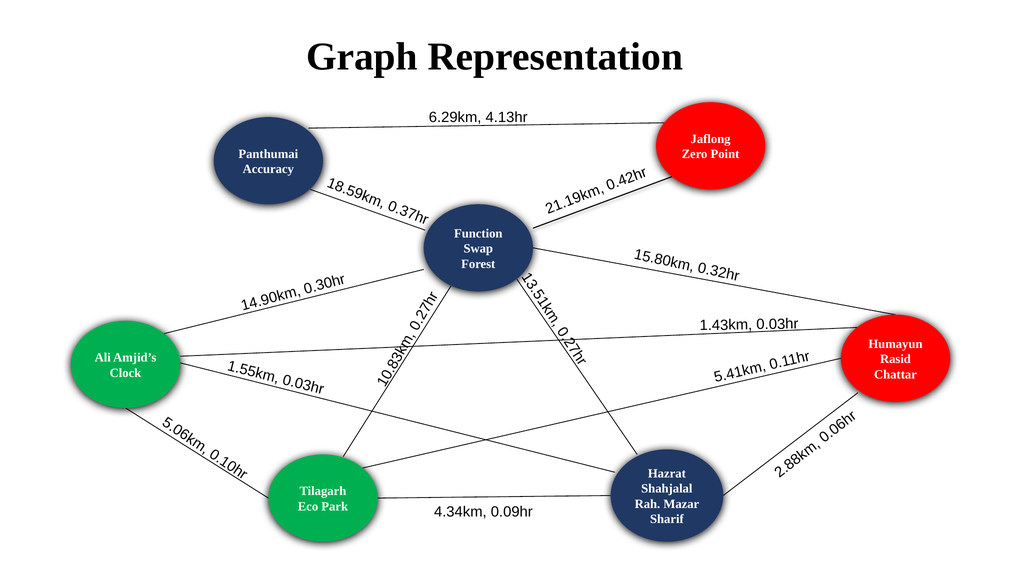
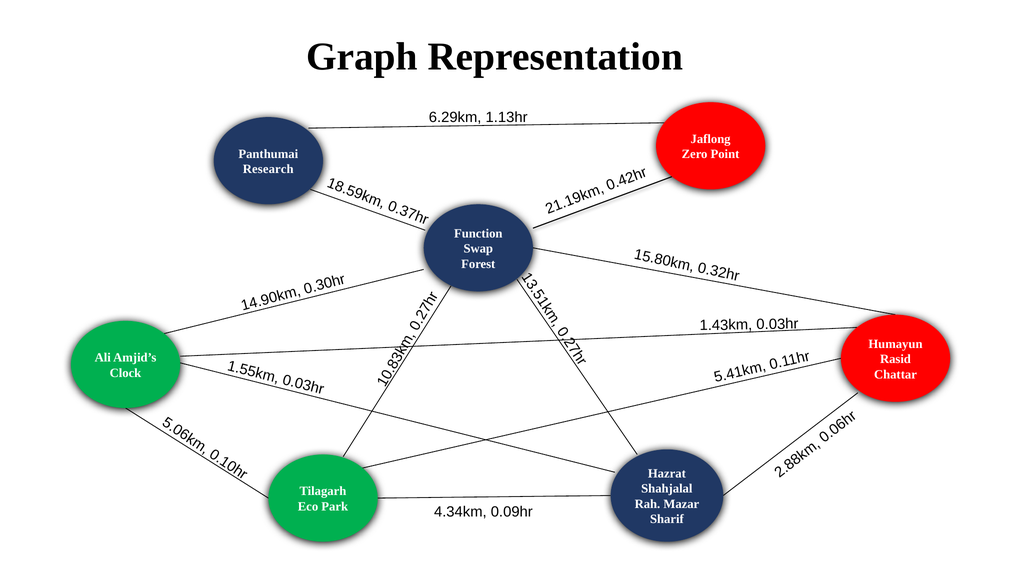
4.13hr: 4.13hr -> 1.13hr (507, 117)
Accuracy: Accuracy -> Research (268, 169)
